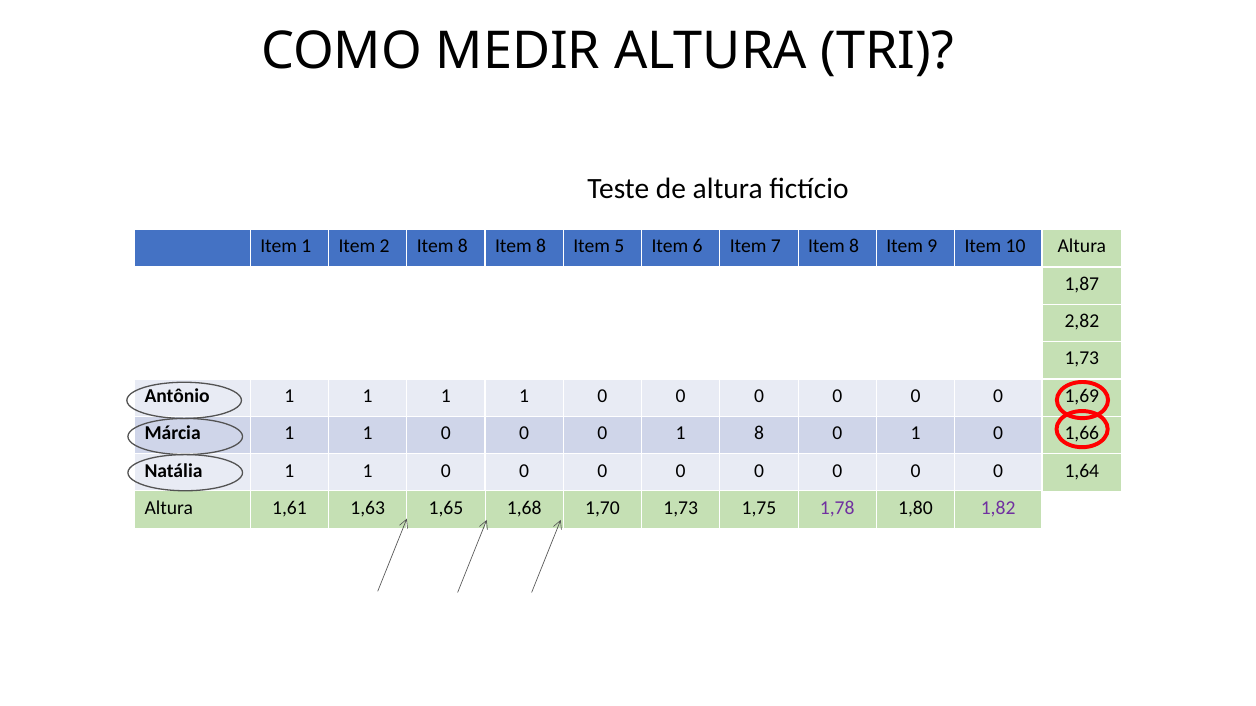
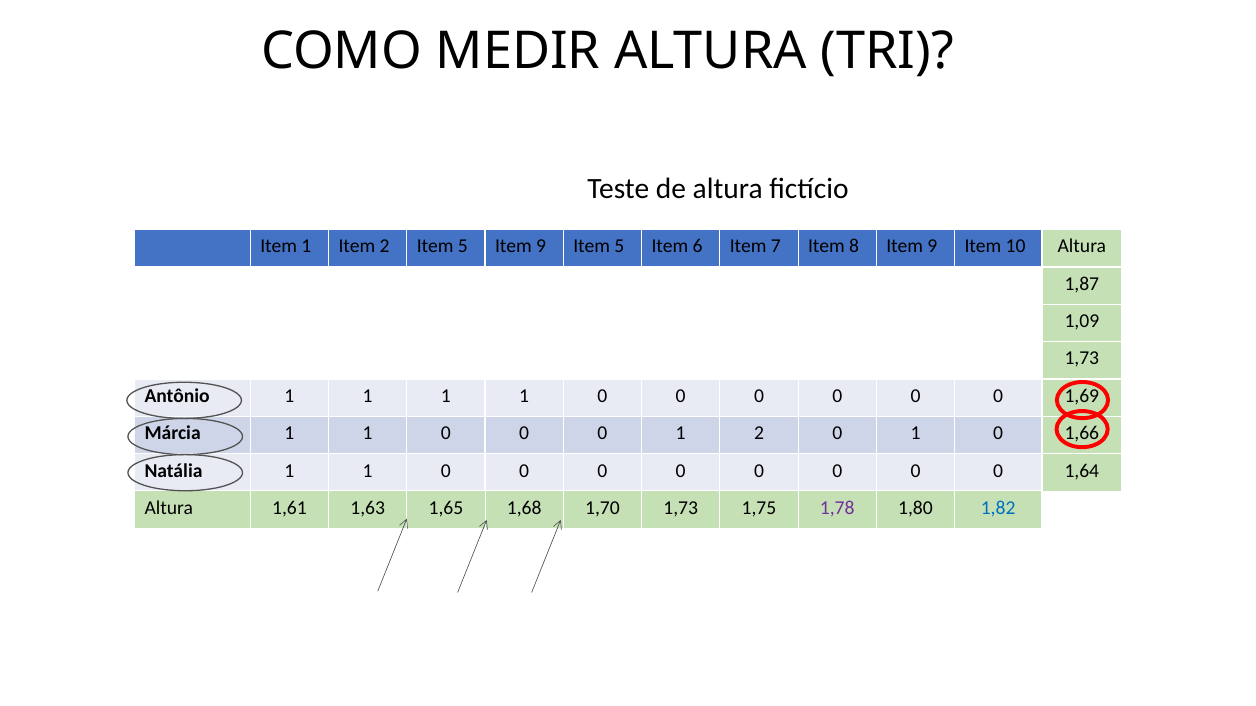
2 Item 8: 8 -> 5 (463, 247)
8: 8 -> 9 (541, 247)
2,82: 2,82 -> 1,09 (1082, 321)
1 8: 8 -> 2 (759, 434)
1,82 colour: purple -> blue (998, 508)
